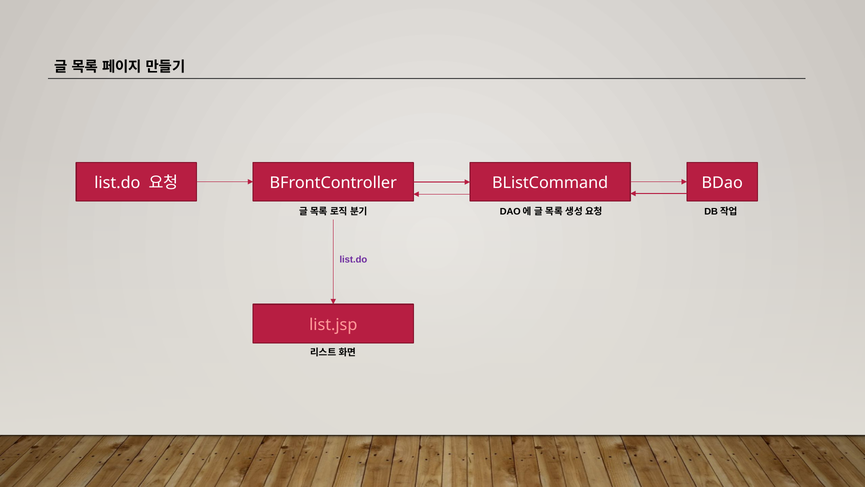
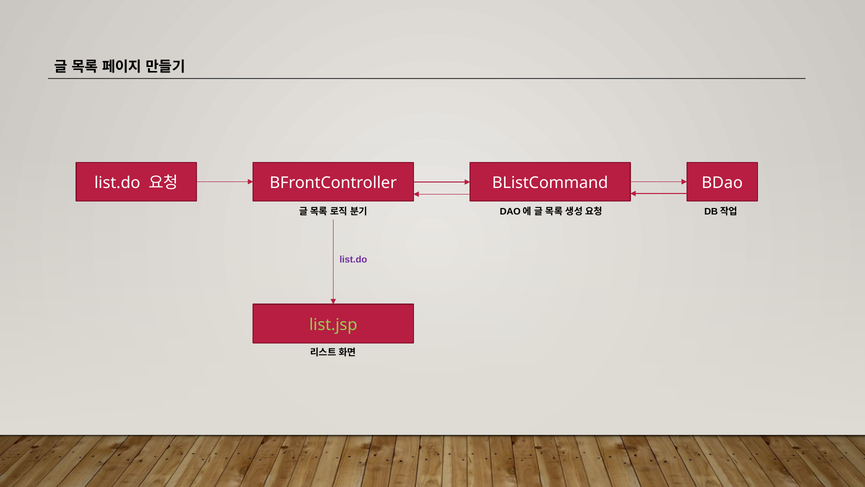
list.jsp colour: pink -> light green (333, 325)
